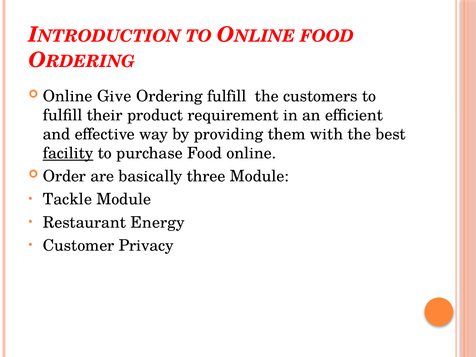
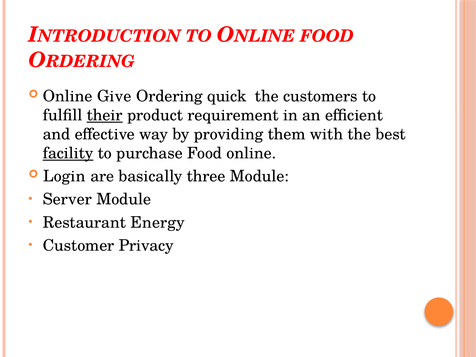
Ordering fulfill: fulfill -> quick (227, 96)
their underline: none -> present (105, 115)
Order: Order -> Login (64, 176)
Tackle: Tackle -> Server (67, 199)
